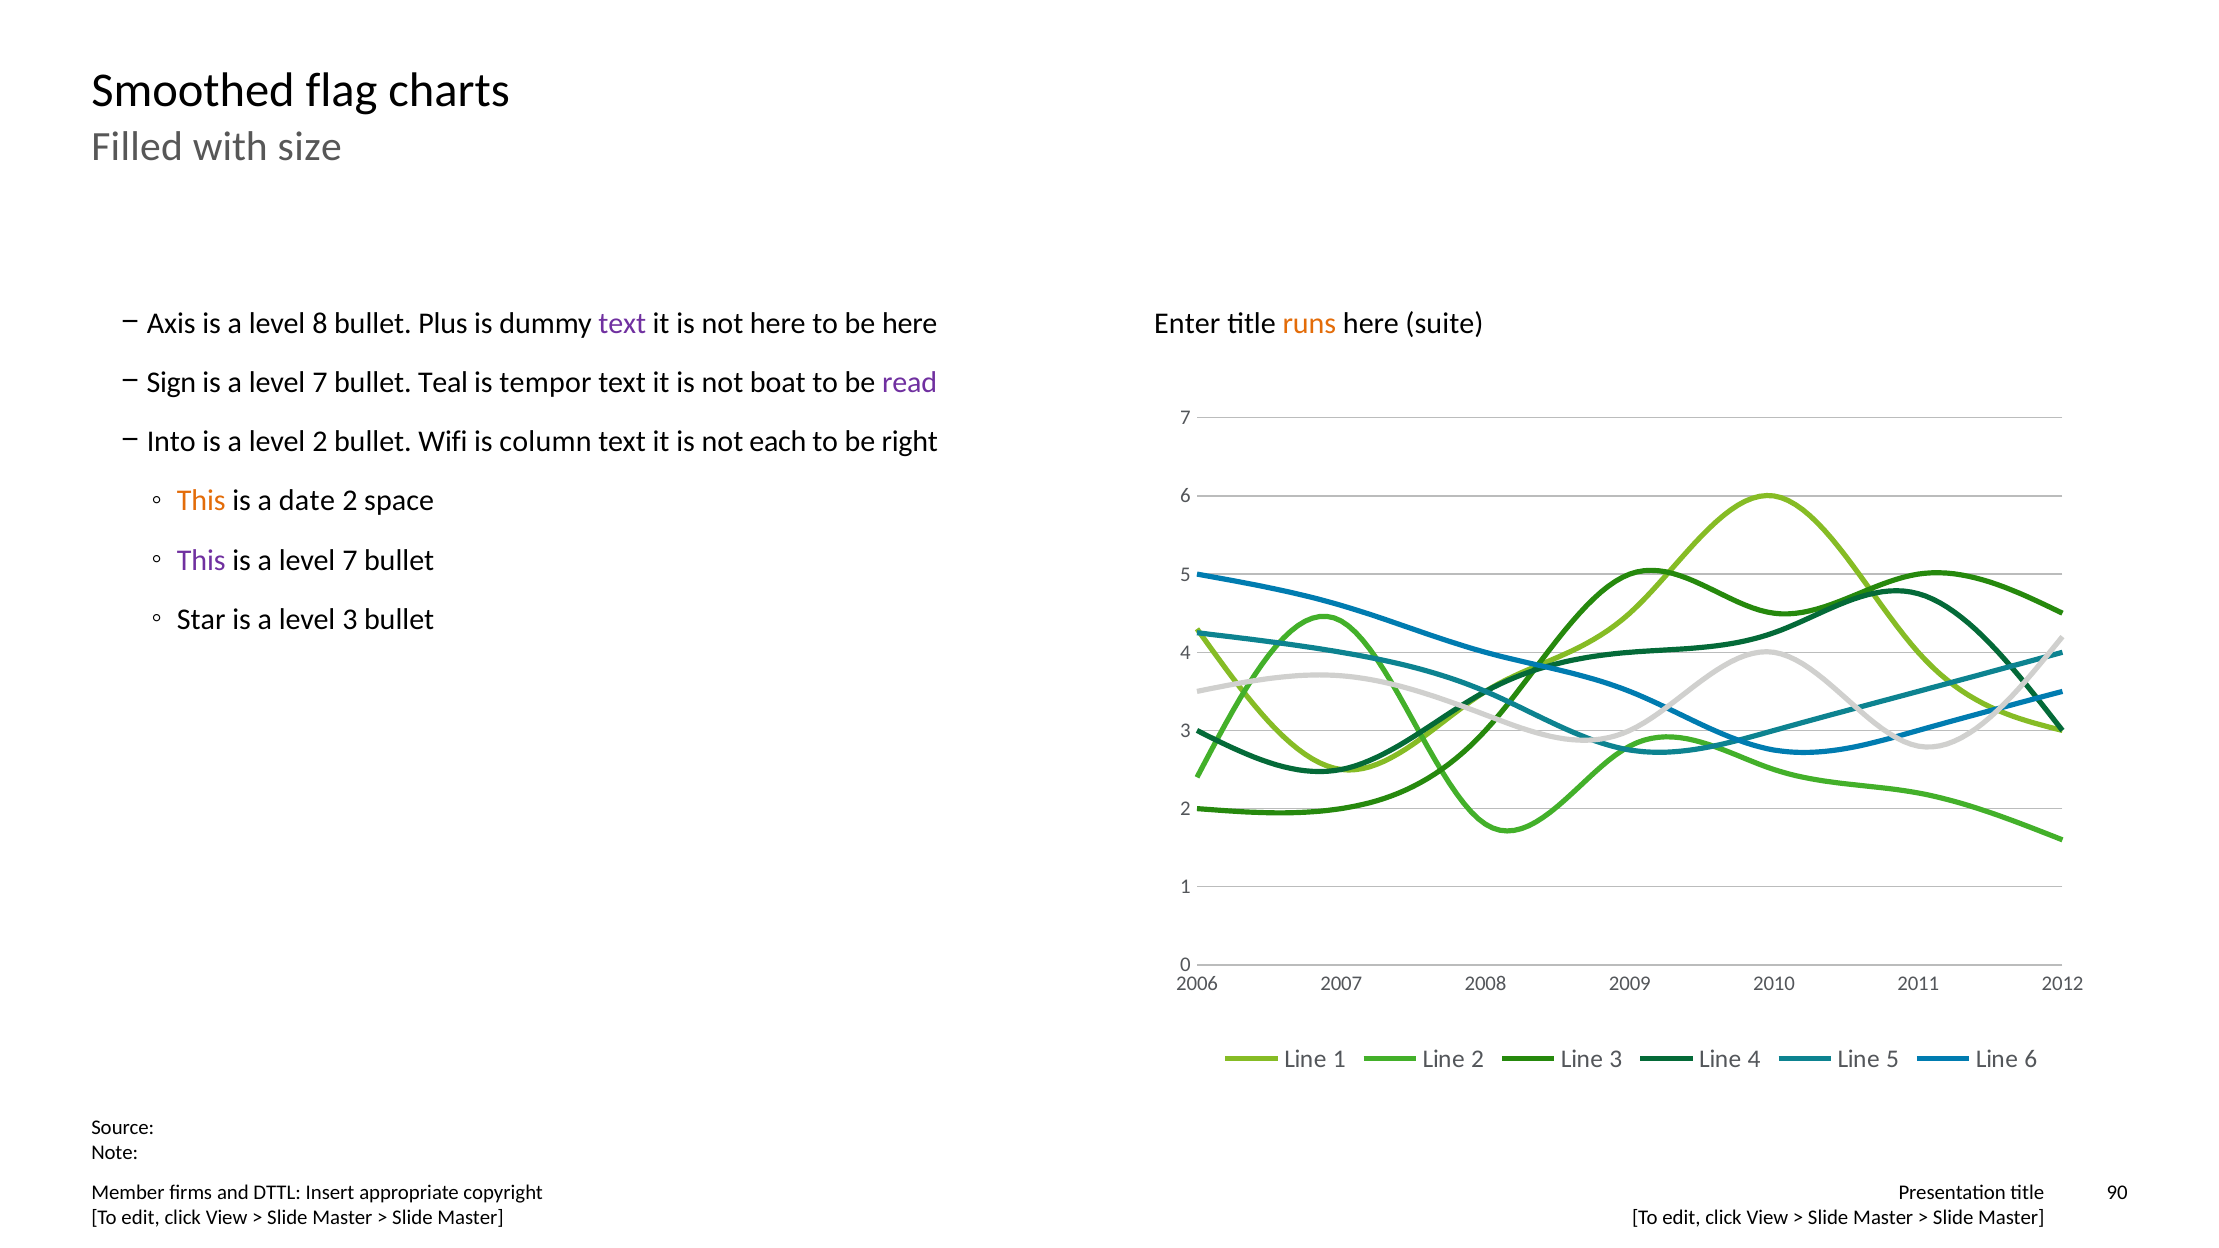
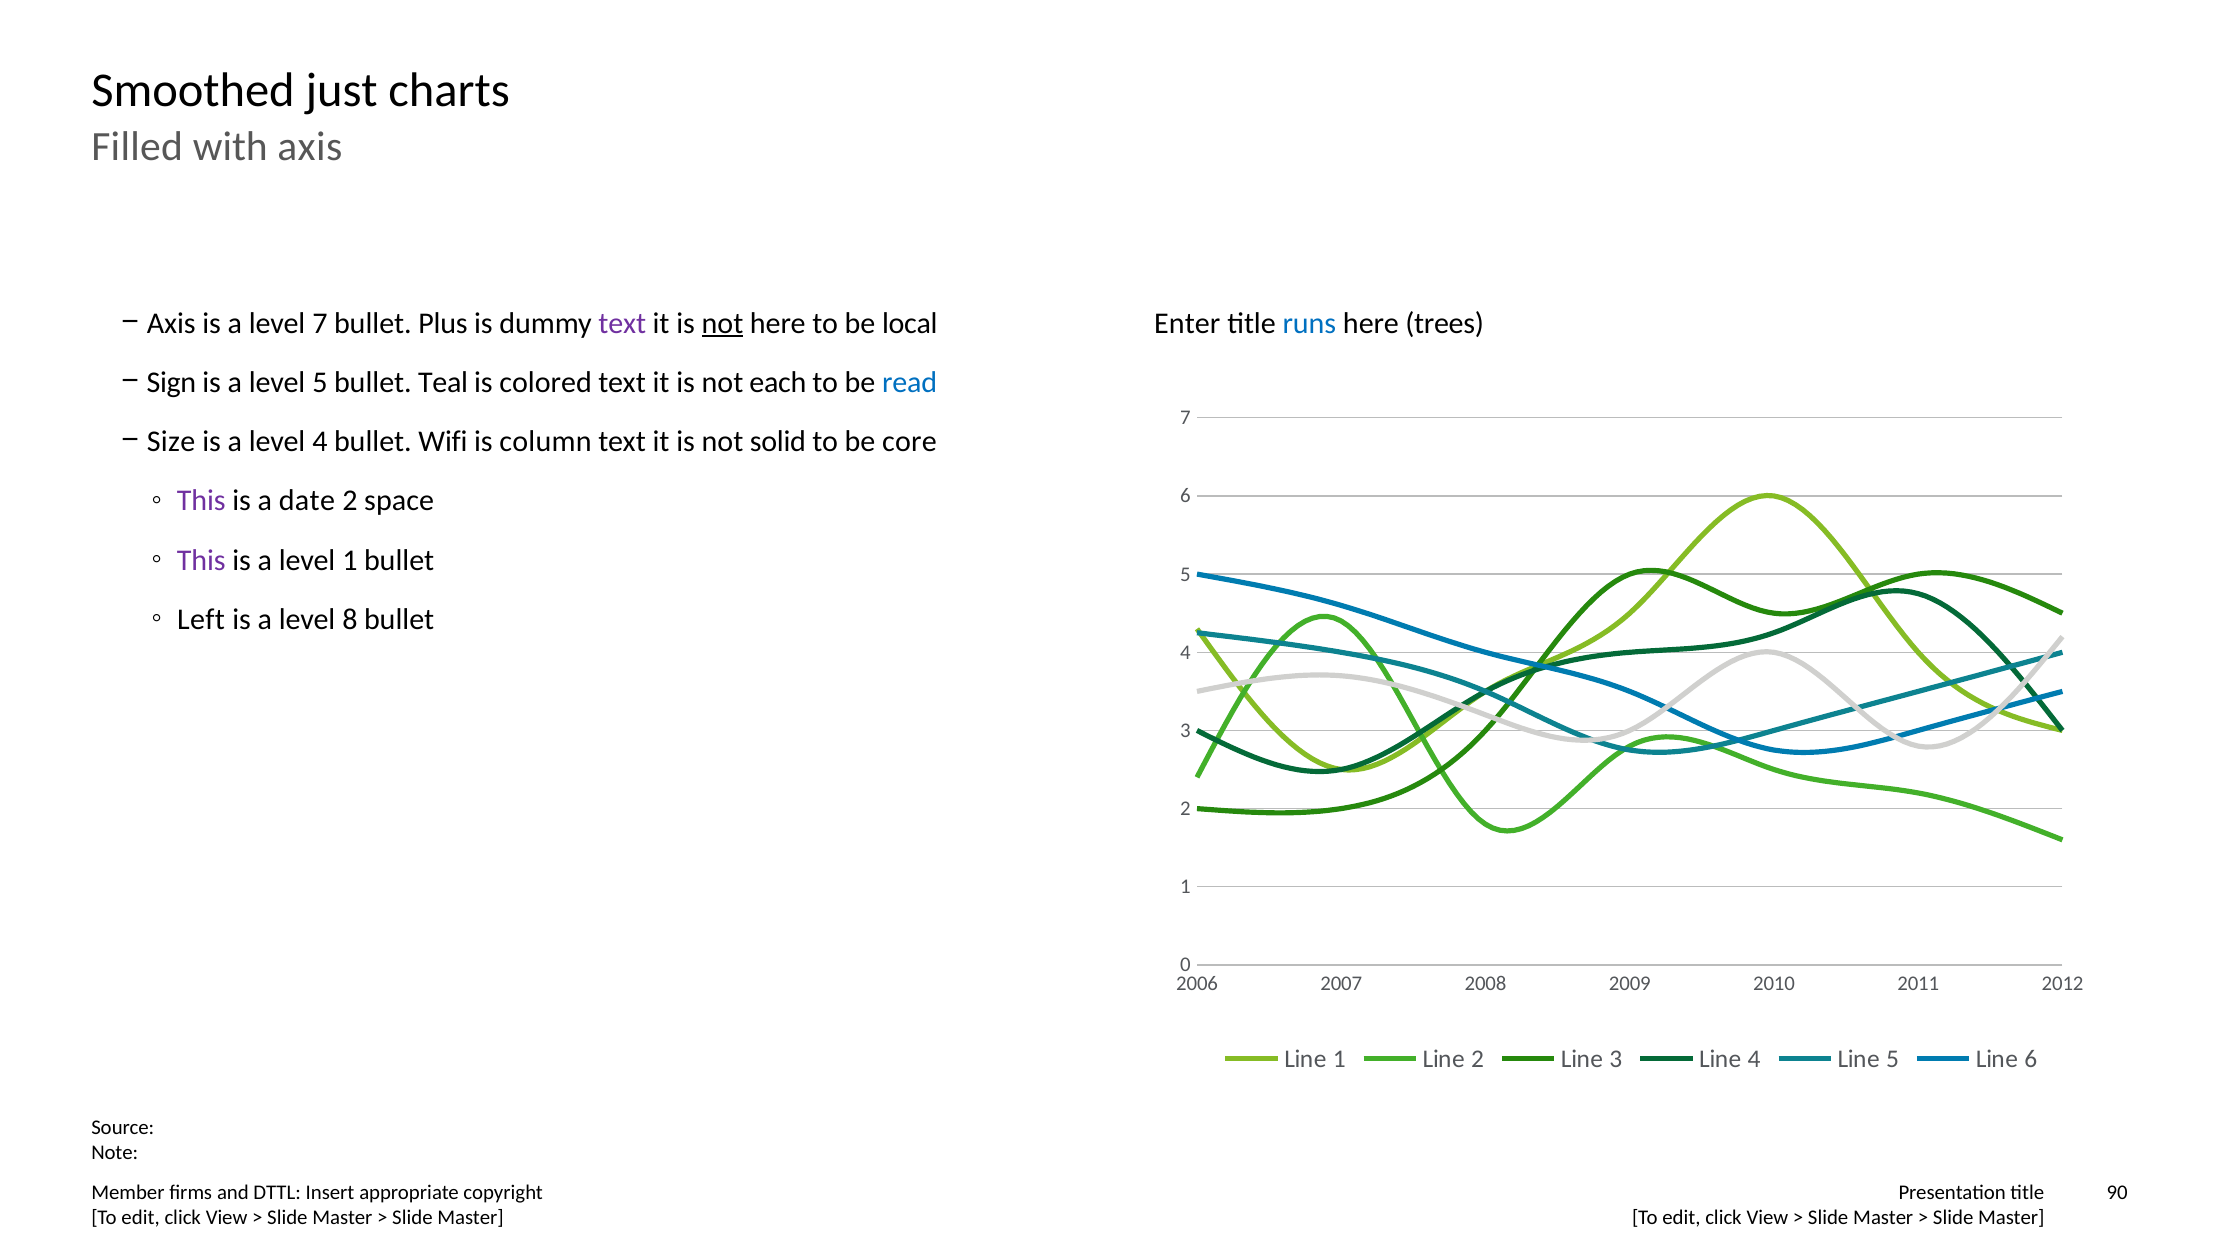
flag: flag -> just (342, 90)
with size: size -> axis (310, 146)
level 8: 8 -> 7 (320, 323)
not underline: none -> present (722, 323)
be here: here -> local (910, 323)
runs colour: orange -> blue (1309, 323)
suite: suite -> trees (1445, 323)
7: 7 -> 5 (320, 382)
tempor: tempor -> colored (546, 382)
boat: boat -> each (778, 382)
read colour: purple -> blue (910, 382)
Into: Into -> Size (171, 442)
level 2: 2 -> 4 (320, 442)
each: each -> solid (778, 442)
right: right -> core (910, 442)
This colour: orange -> purple (201, 501)
7: 7 -> 1 (350, 560)
Star: Star -> Left (201, 619)
level 3: 3 -> 8 (350, 619)
